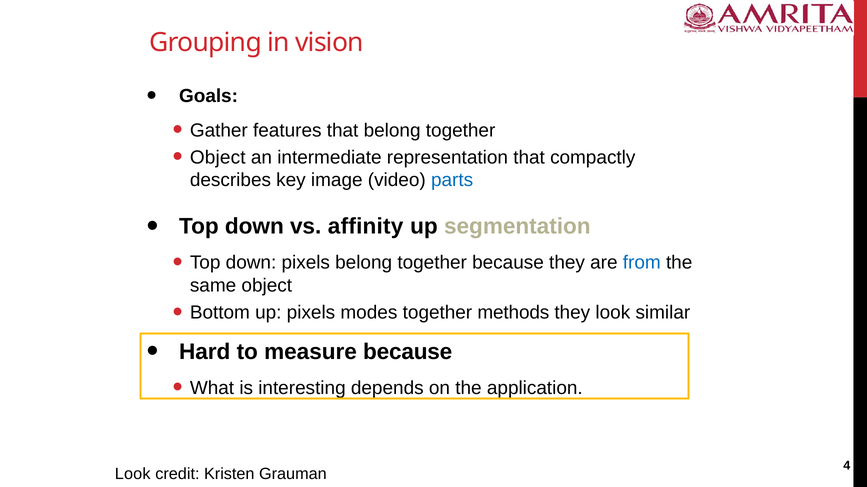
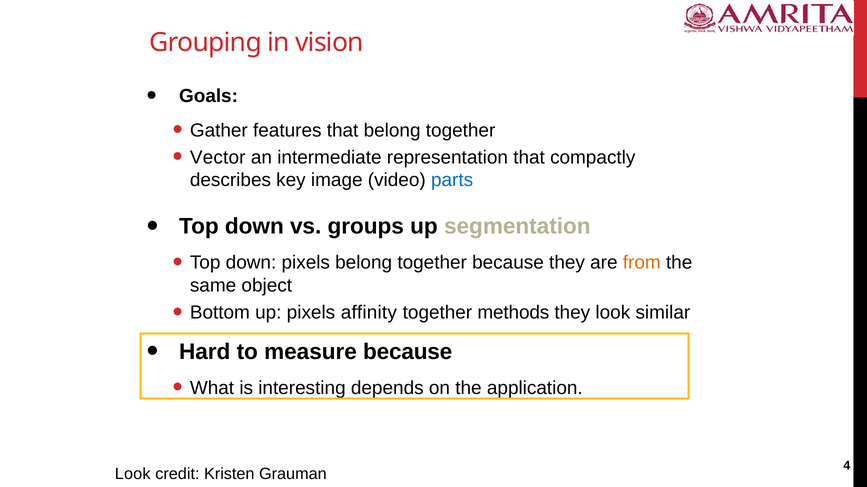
Object: Object -> Vector (218, 158)
affinity: affinity -> groups (366, 227)
from colour: blue -> orange (642, 263)
modes: modes -> affinity (369, 313)
